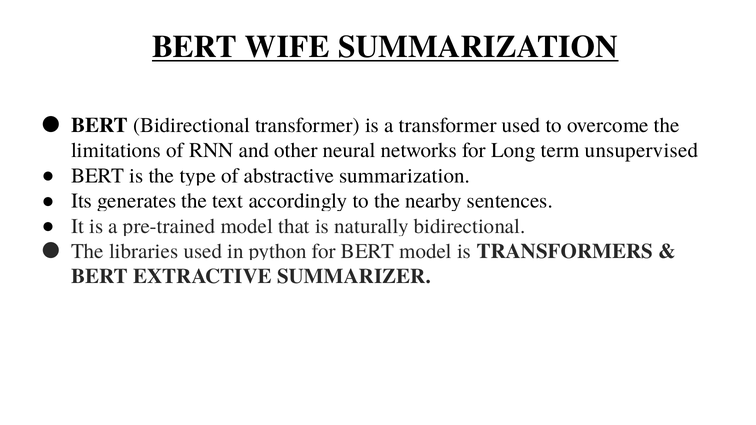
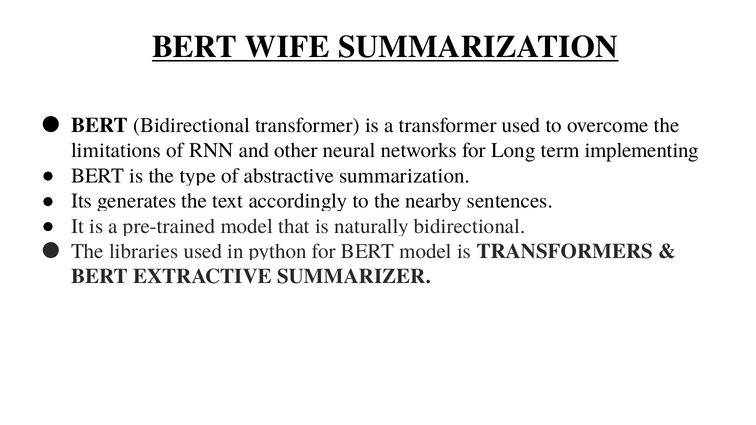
unsupervised: unsupervised -> implementing (642, 151)
